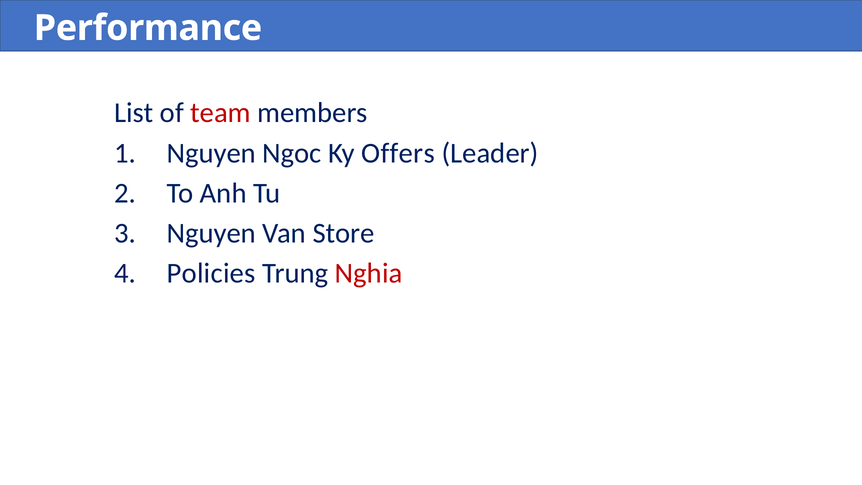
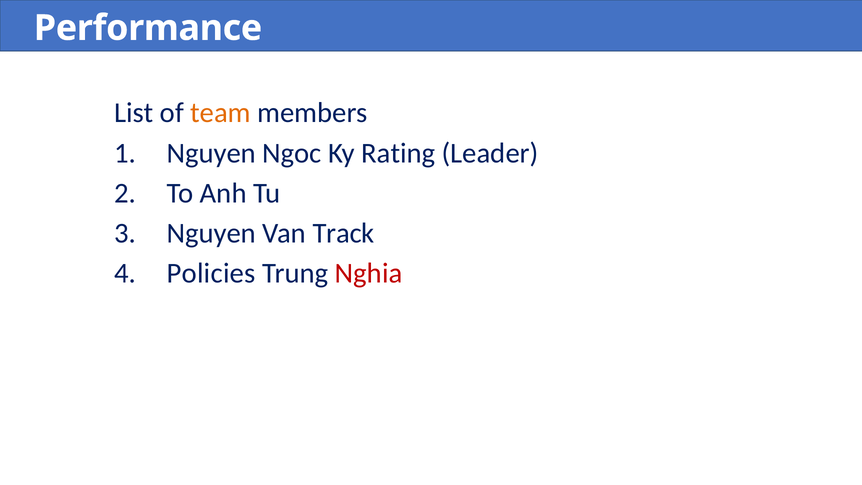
team colour: red -> orange (220, 113)
Offers: Offers -> Rating (398, 153)
Store: Store -> Track (344, 233)
